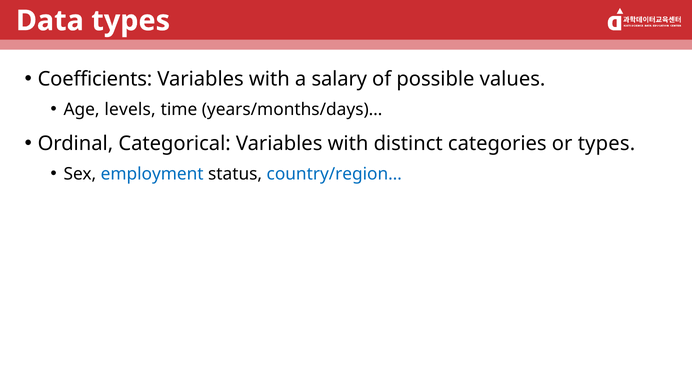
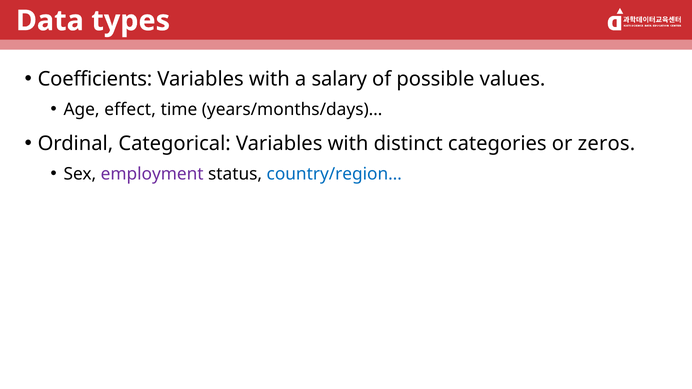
levels: levels -> effect (130, 109)
or types: types -> zeros (606, 144)
employment colour: blue -> purple (152, 174)
